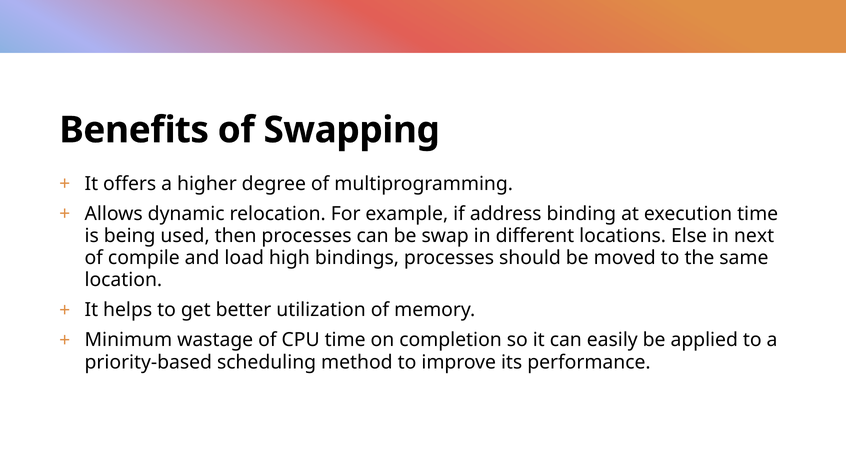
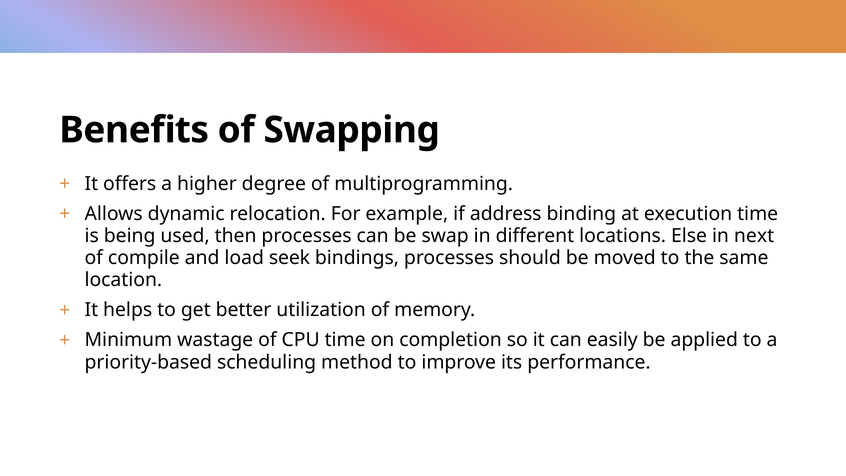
high: high -> seek (290, 258)
